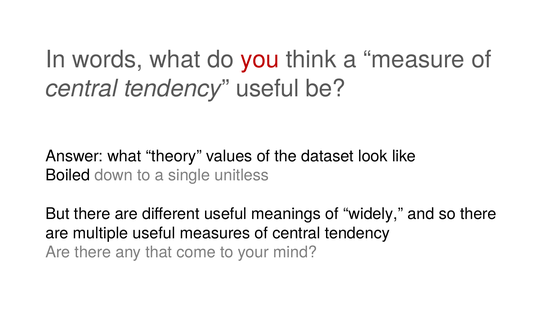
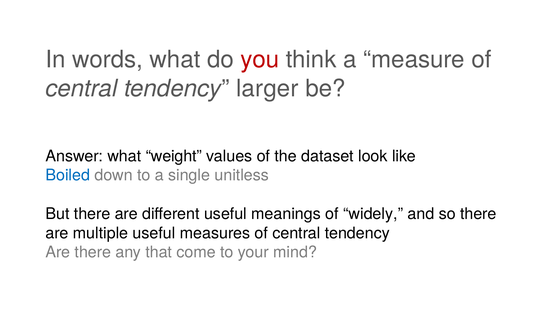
tendency useful: useful -> larger (267, 88)
theory: theory -> weight (174, 156)
Boiled colour: black -> blue (68, 175)
